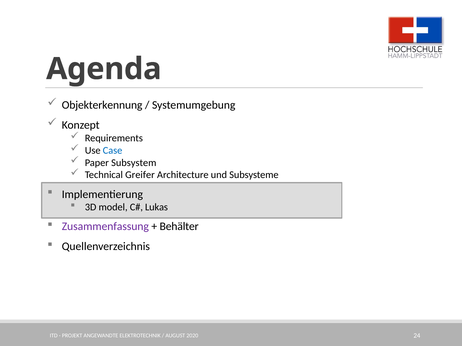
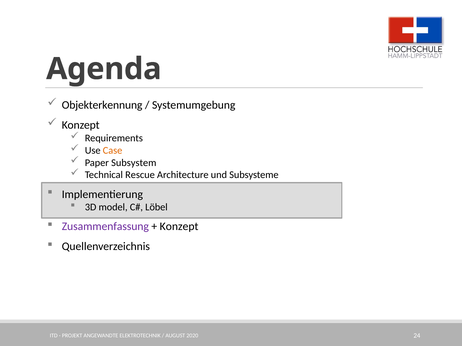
Case colour: blue -> orange (113, 151)
Greifer: Greifer -> Rescue (140, 175)
Lukas: Lukas -> Löbel (156, 207)
Behälter: Behälter -> Konzept (179, 227)
